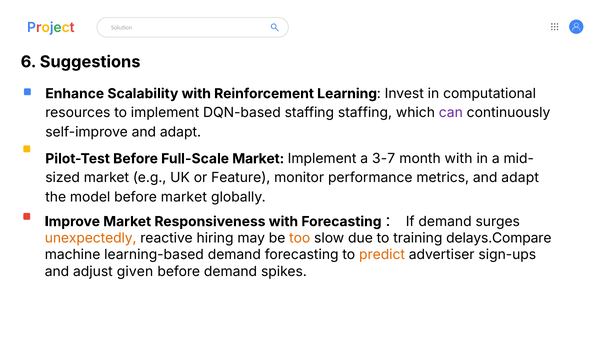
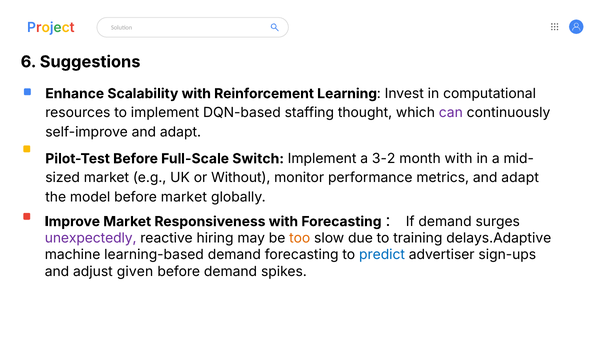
staffing staffing: staffing -> thought (365, 113)
Full-Scale Market: Market -> Switch (258, 159)
3-7: 3-7 -> 3-2 (384, 159)
Feature: Feature -> Without (241, 178)
unexpectedly colour: orange -> purple (91, 238)
delays.Compare: delays.Compare -> delays.Adaptive (499, 238)
predict colour: orange -> blue (382, 255)
